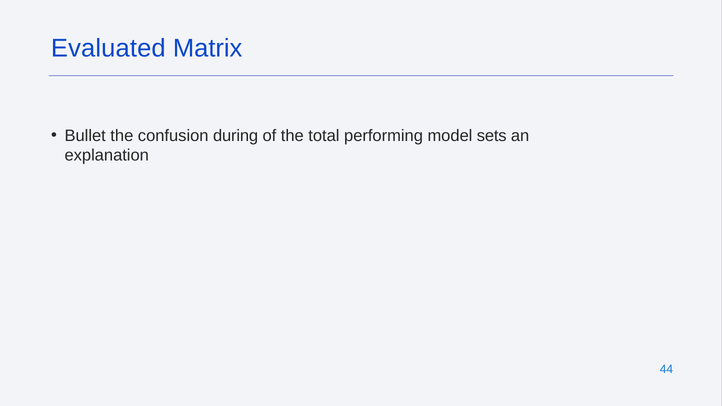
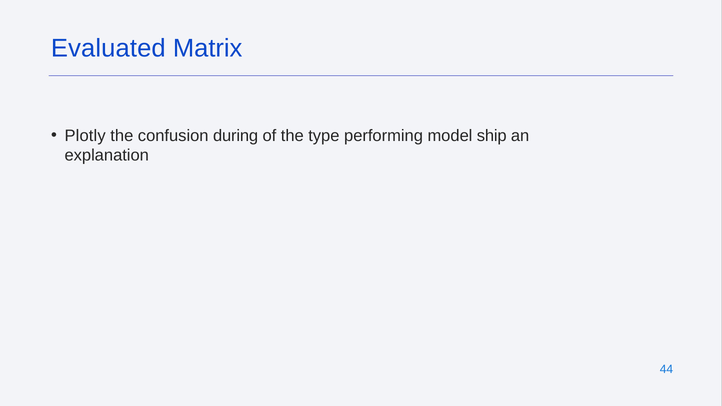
Bullet: Bullet -> Plotly (85, 136)
total: total -> type (324, 136)
sets: sets -> ship (492, 136)
